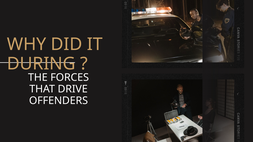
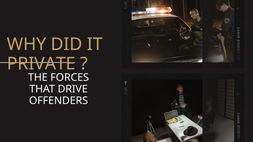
DURING: DURING -> PRIVATE (41, 64)
